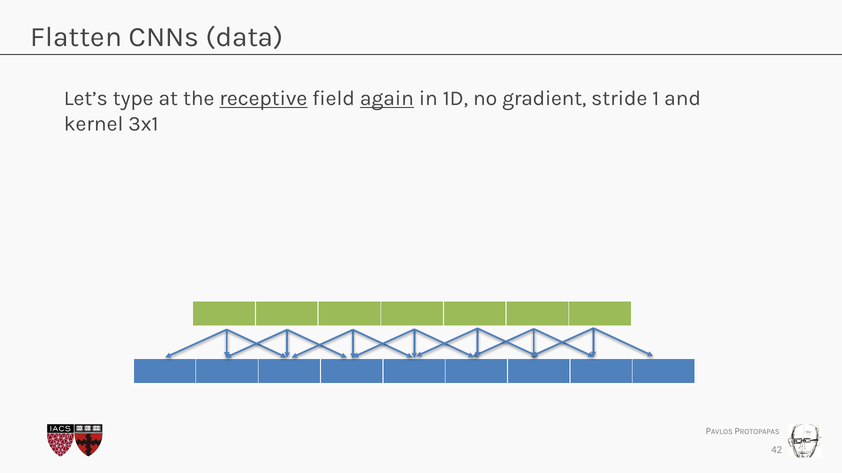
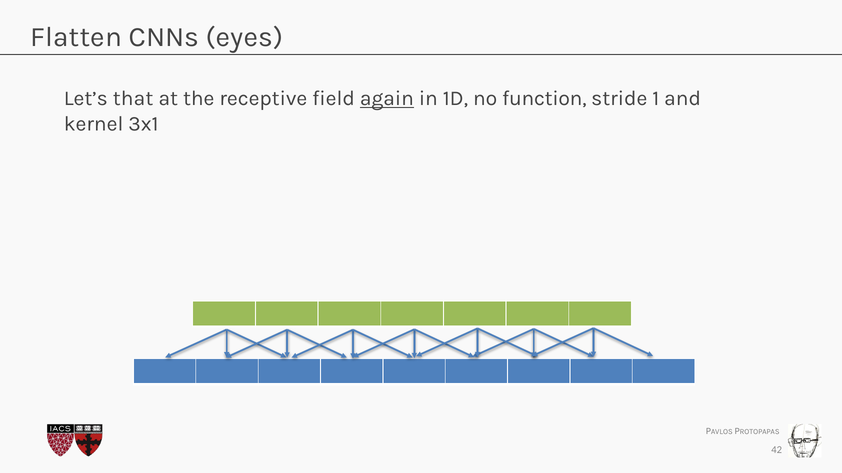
data: data -> eyes (244, 37)
type: type -> that (133, 99)
receptive underline: present -> none (263, 99)
gradient: gradient -> function (544, 99)
